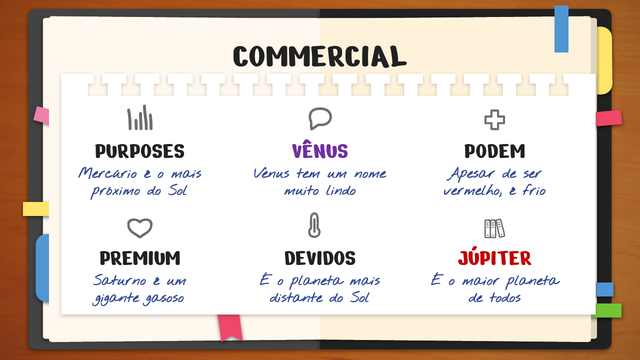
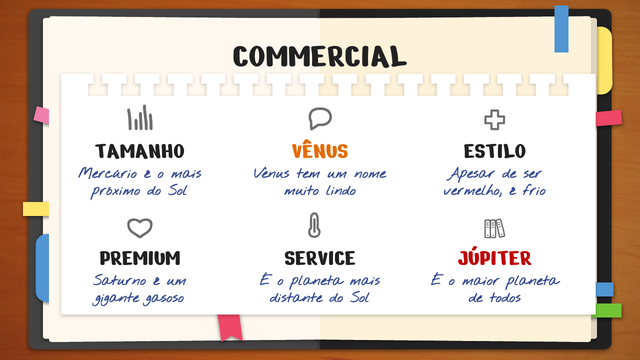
PURPOSES: PURPOSES -> TAMANHO (140, 150)
VÊNUS colour: purple -> orange (320, 150)
PODEM: PODEM -> ESTILO (495, 150)
DEVIDOS: DEVIDOS -> SERVICE (320, 257)
